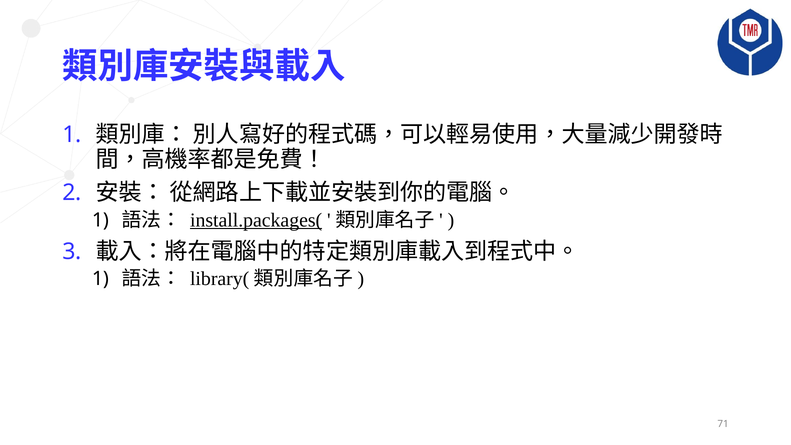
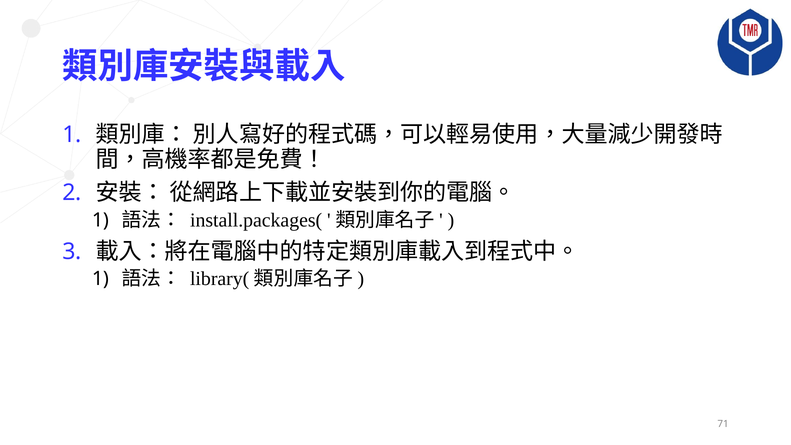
install.packages( underline: present -> none (256, 220)
